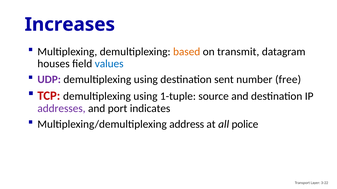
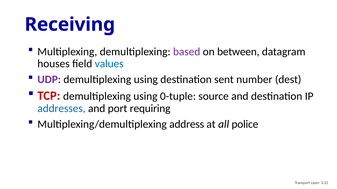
Increases: Increases -> Receiving (70, 25)
based colour: orange -> purple (187, 52)
transmit: transmit -> between (238, 52)
free: free -> dest (288, 80)
1-tuple: 1-tuple -> 0-tuple (178, 96)
addresses colour: purple -> blue (61, 109)
indicates: indicates -> requiring (150, 109)
